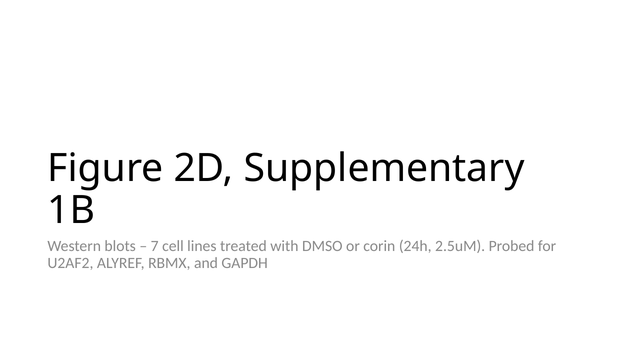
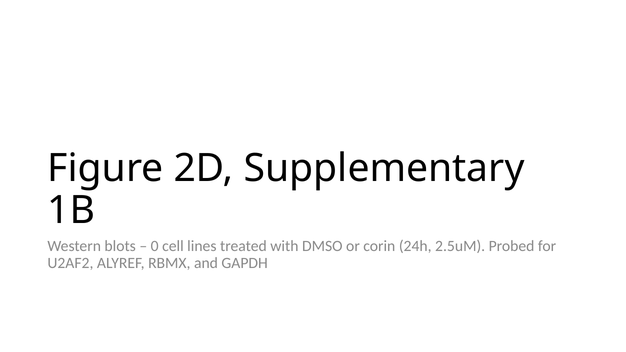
7: 7 -> 0 (155, 246)
